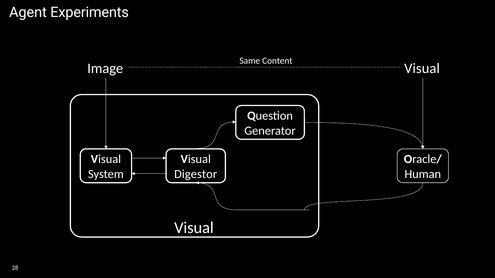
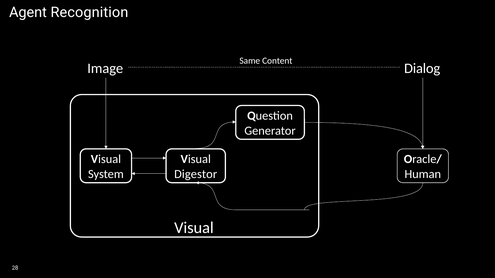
Experiments: Experiments -> Recognition (89, 13)
Visual: Visual -> Dialog (422, 68)
